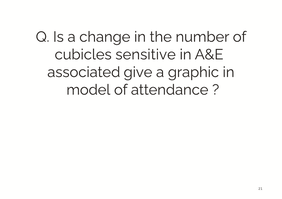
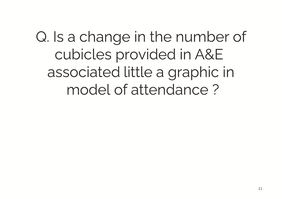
sensitive: sensitive -> provided (146, 55)
give: give -> little (138, 72)
